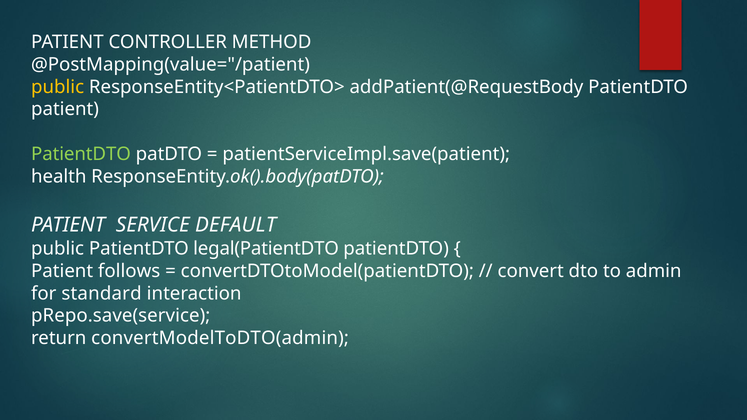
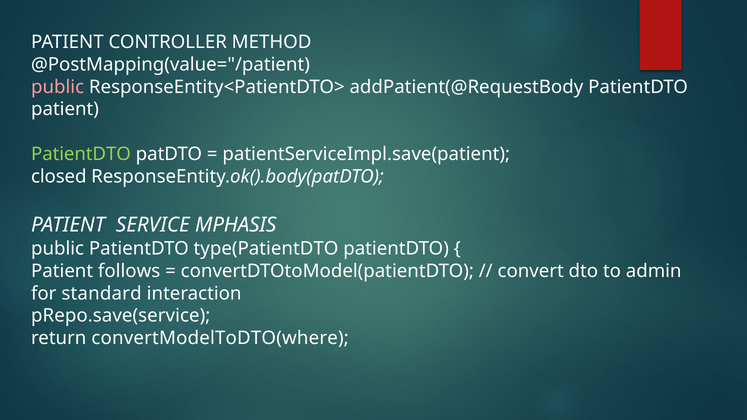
public colour: yellow -> pink (58, 87)
health: health -> closed (59, 177)
DEFAULT: DEFAULT -> MPHASIS (236, 225)
legal(PatientDTO: legal(PatientDTO -> type(PatientDTO (266, 249)
convertModelToDTO(admin: convertModelToDTO(admin -> convertModelToDTO(where (220, 338)
